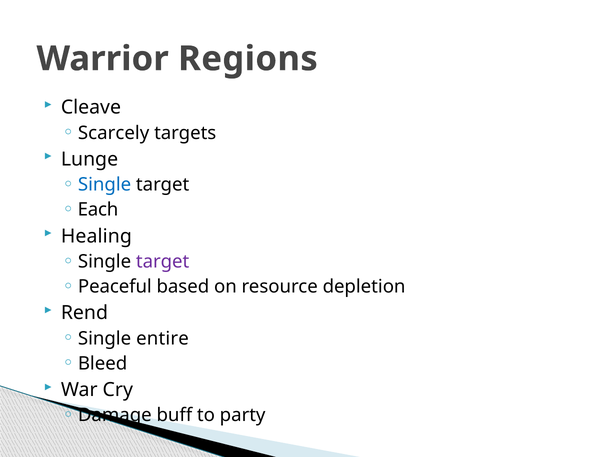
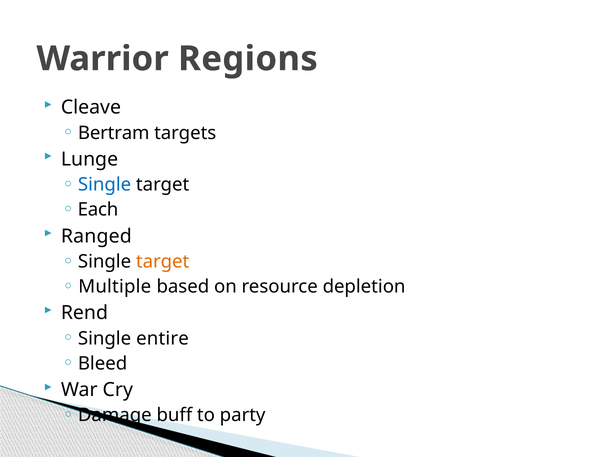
Scarcely: Scarcely -> Bertram (114, 133)
Healing: Healing -> Ranged (96, 236)
target colour: purple -> orange (163, 262)
Peaceful: Peaceful -> Multiple (115, 287)
